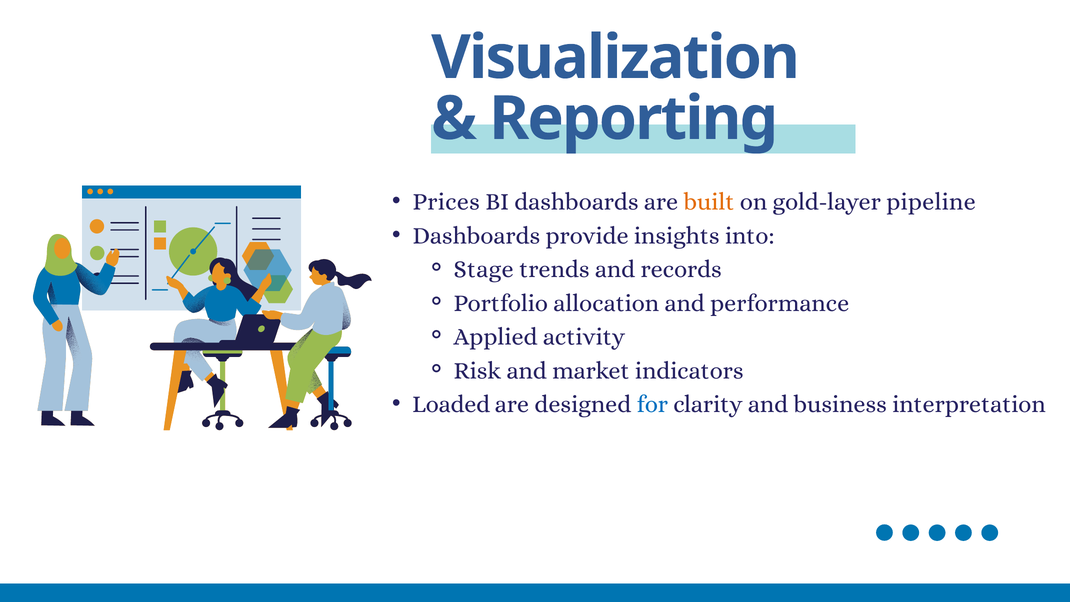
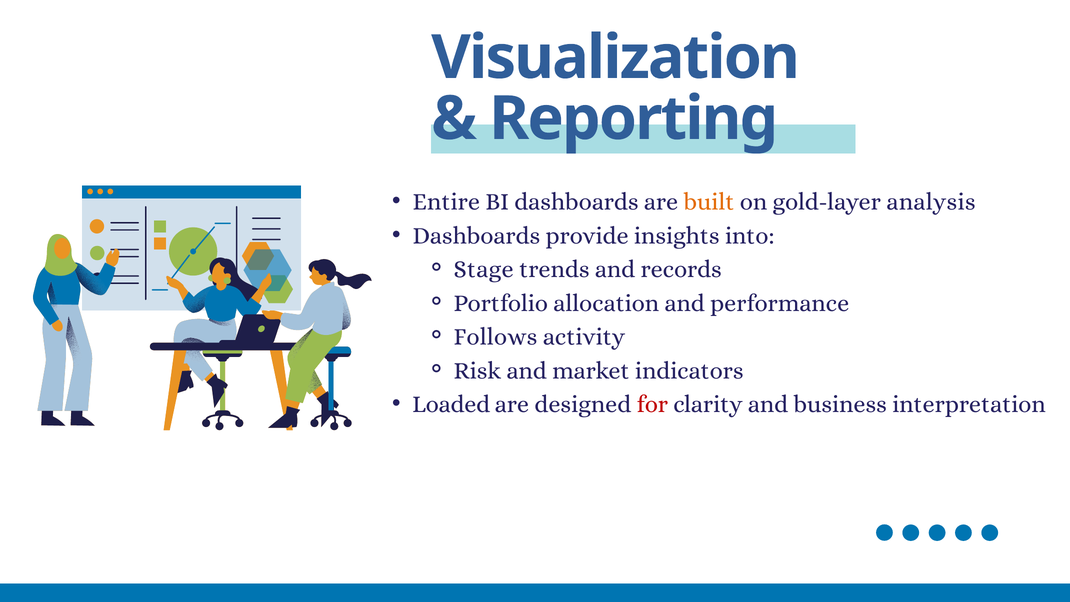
Prices: Prices -> Entire (446, 202)
pipeline: pipeline -> analysis (931, 202)
Applied: Applied -> Follows (496, 337)
for colour: blue -> red (652, 404)
